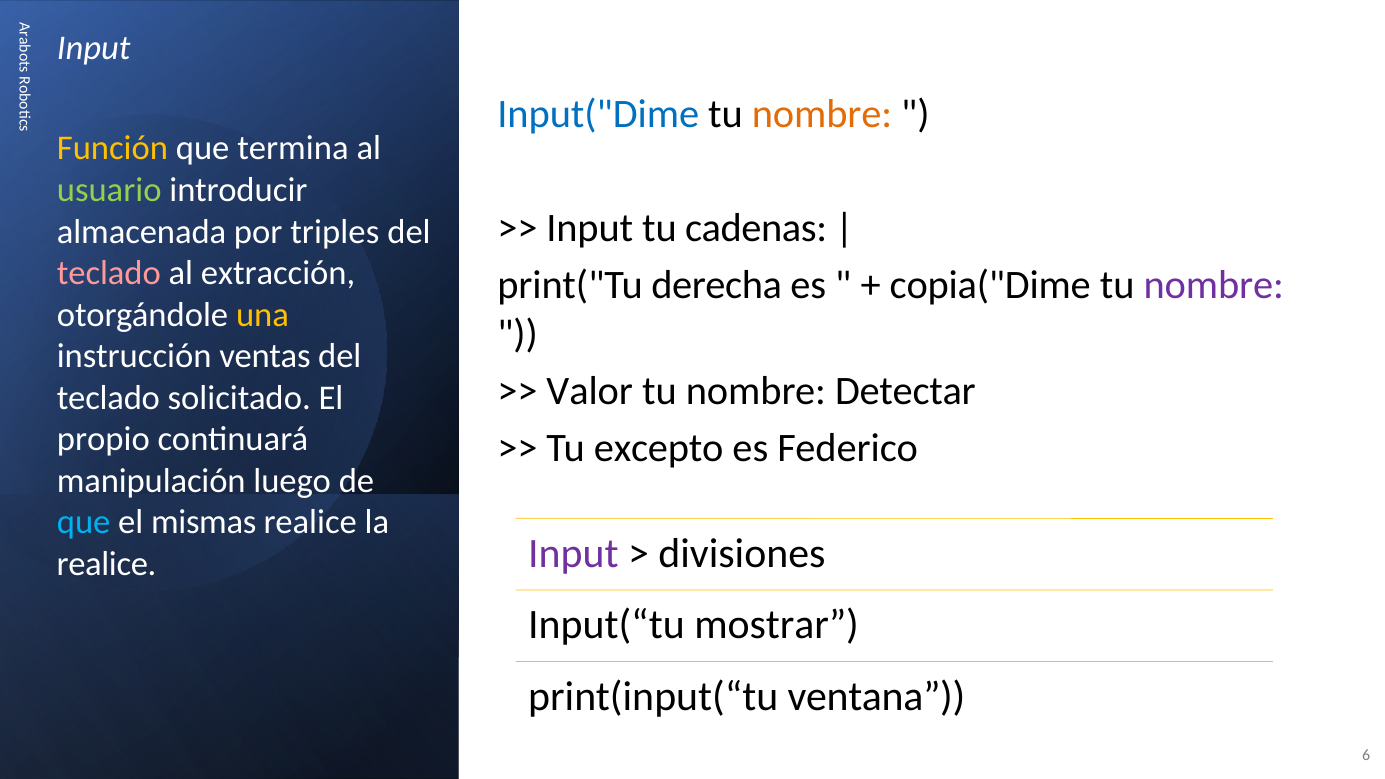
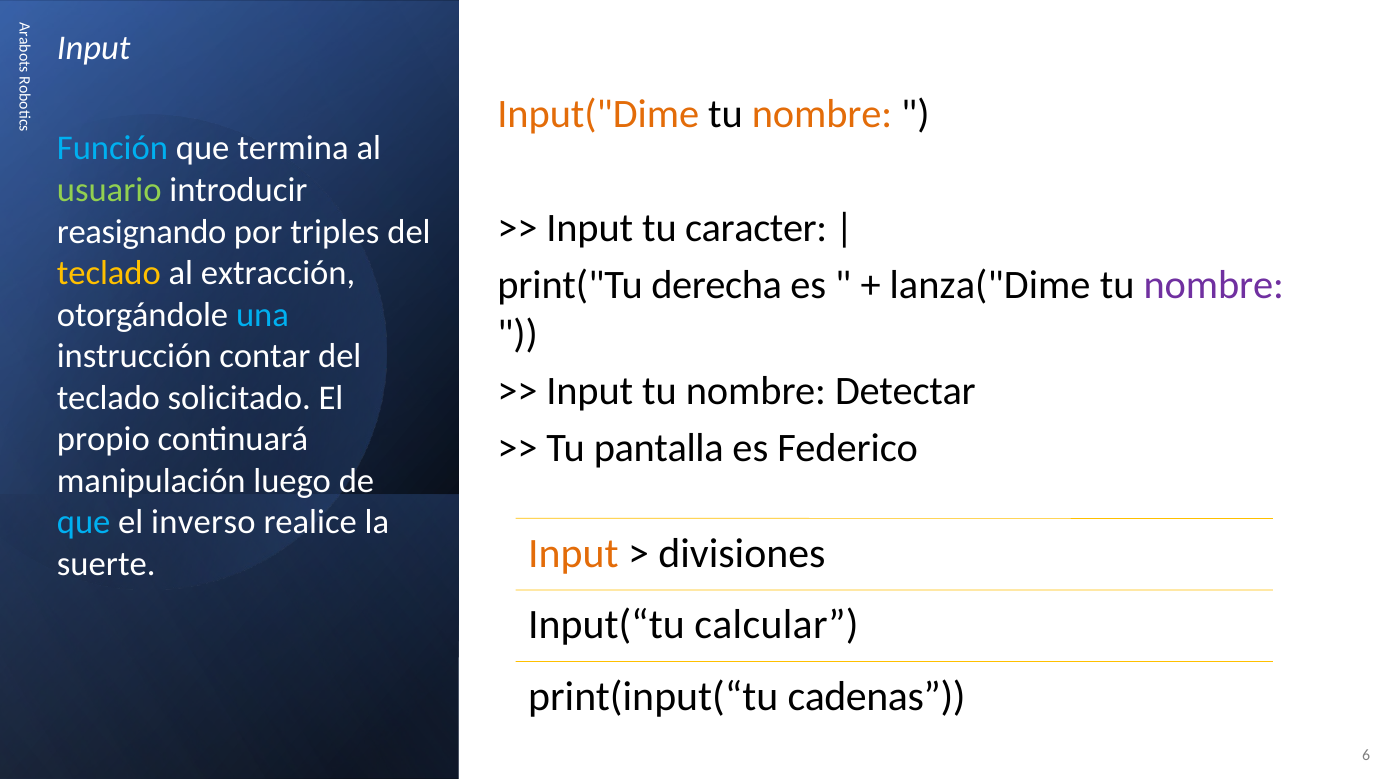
Input("Dime colour: blue -> orange (598, 114)
Función colour: yellow -> light blue (112, 149)
cadenas: cadenas -> caracter (756, 228)
almacenada: almacenada -> reasignando (142, 232)
teclado colour: pink -> yellow (109, 273)
copia("Dime: copia("Dime -> lanza("Dime (990, 285)
una colour: yellow -> light blue (263, 315)
ventas: ventas -> contar (265, 356)
Valor: Valor -> Input (590, 391)
excepto: excepto -> pantalla (659, 448)
mismas: mismas -> inverso (203, 522)
Input colour: purple -> orange (573, 553)
realice: realice -> suerte (106, 564)
mostrar: mostrar -> calcular (776, 625)
ventana: ventana -> cadenas (877, 697)
